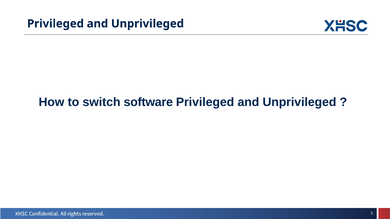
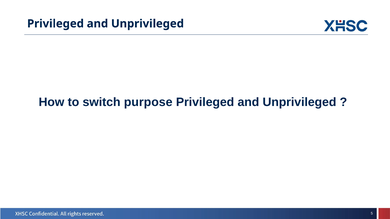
software: software -> purpose (148, 102)
